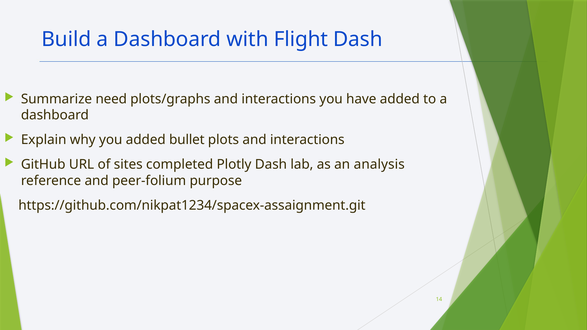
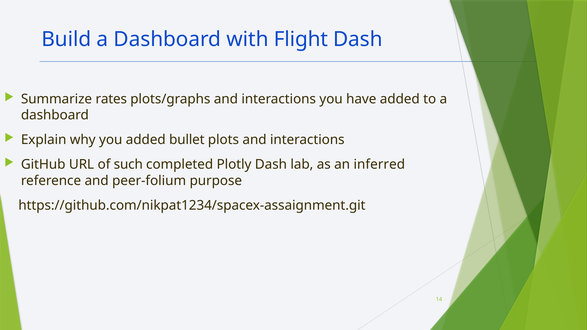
need: need -> rates (111, 99)
sites: sites -> such (128, 165)
analysis: analysis -> inferred (379, 165)
